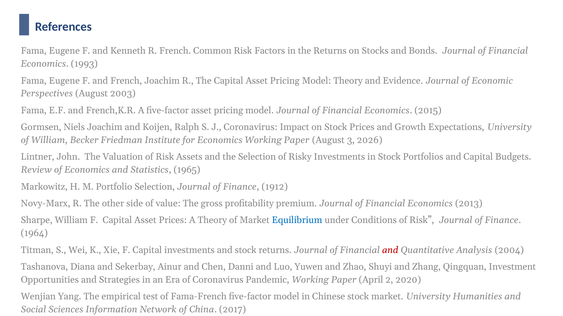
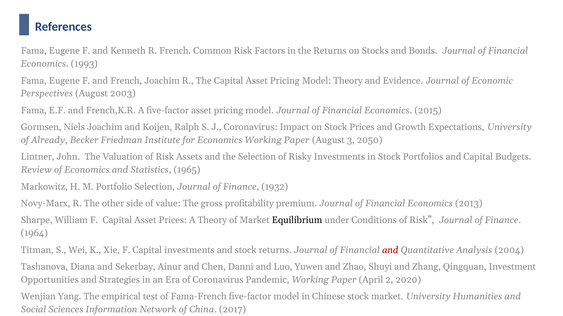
of William: William -> Already (49, 140)
2026: 2026 -> 2050 (370, 140)
1912: 1912 -> 1932 (275, 187)
Equilibrium colour: blue -> black (297, 221)
